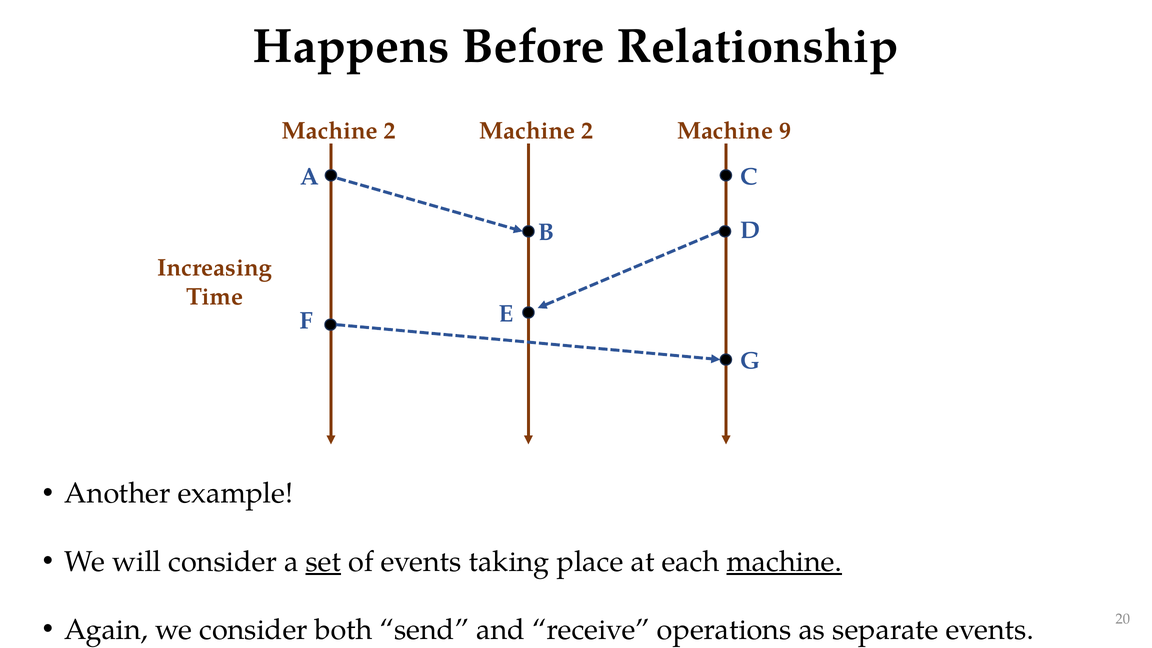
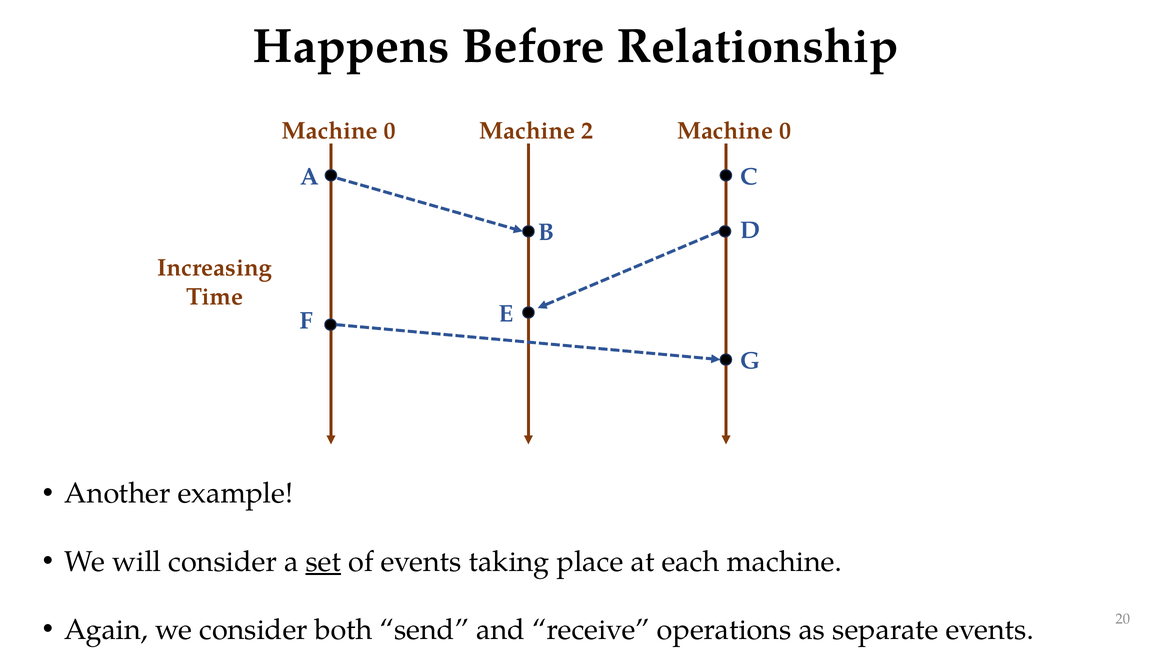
2: 2 -> 0 (390, 131)
9: 9 -> 0 (785, 131)
machine underline: present -> none (784, 562)
